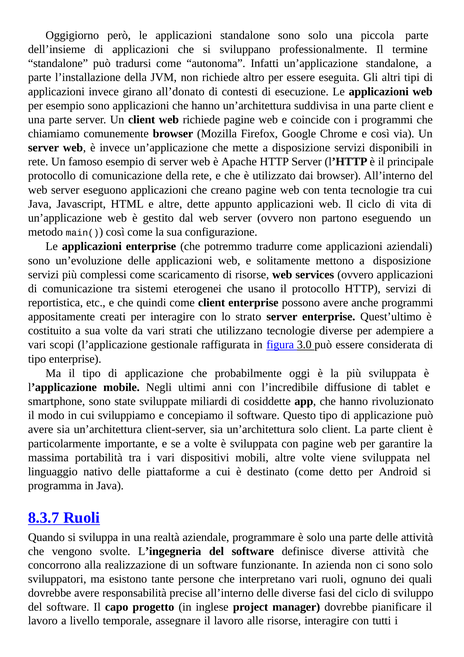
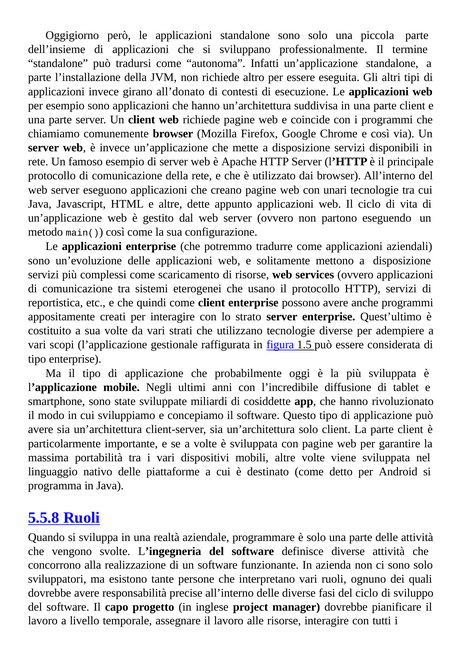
tenta: tenta -> unari (335, 190)
3.0: 3.0 -> 1.5 (304, 345)
8.3.7: 8.3.7 -> 5.5.8 (44, 518)
